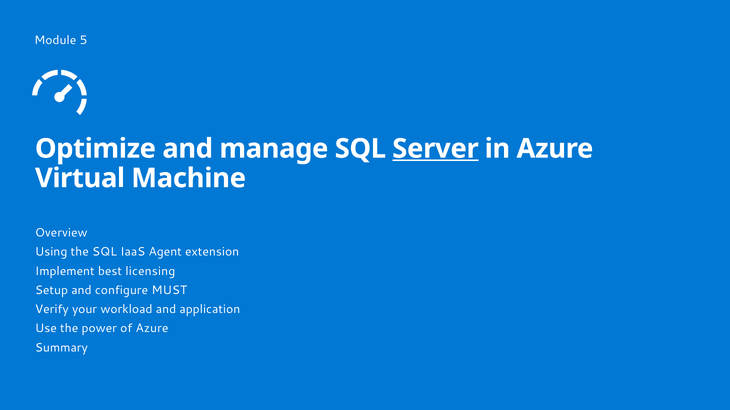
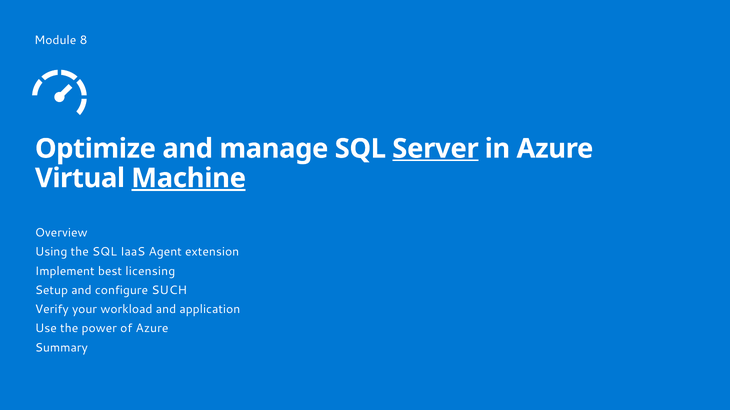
5: 5 -> 8 (84, 40)
Machine underline: none -> present (189, 178)
MUST: MUST -> SUCH (169, 291)
